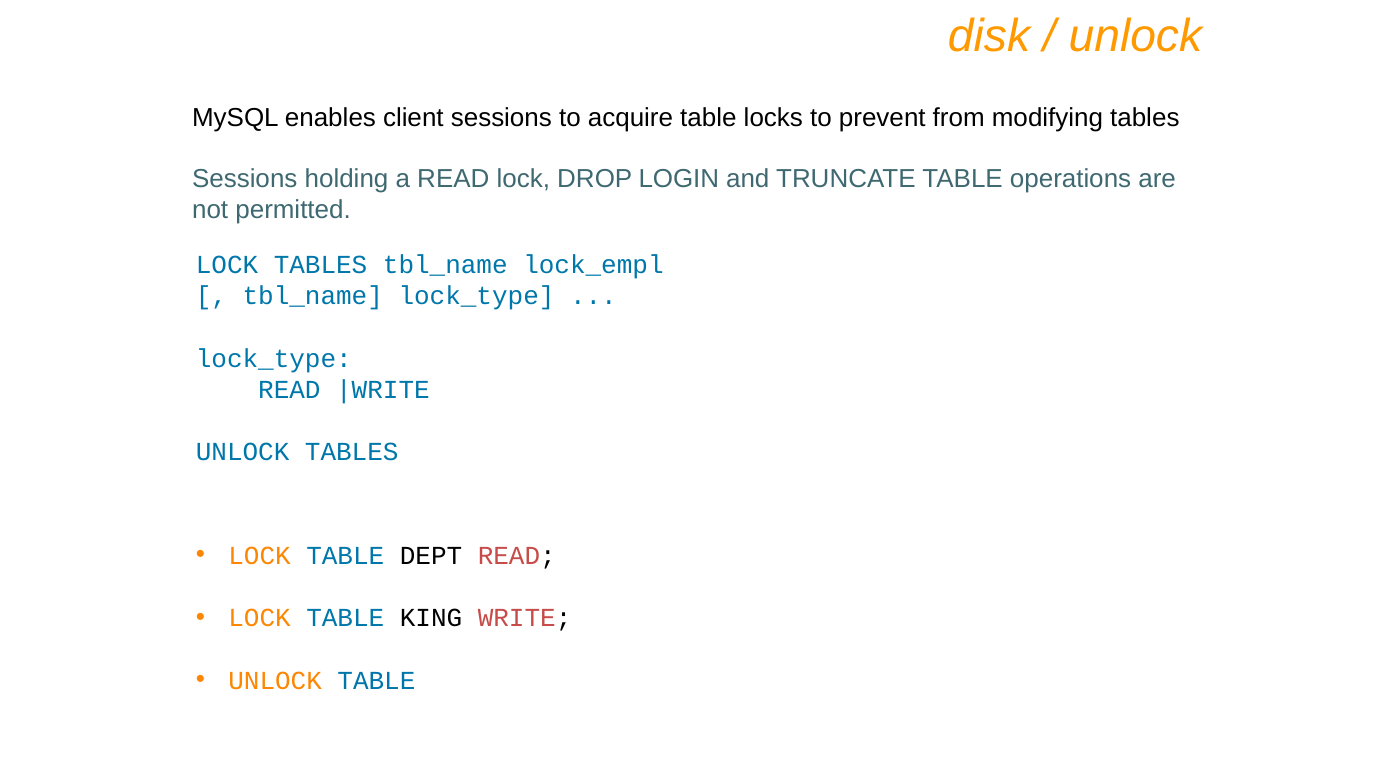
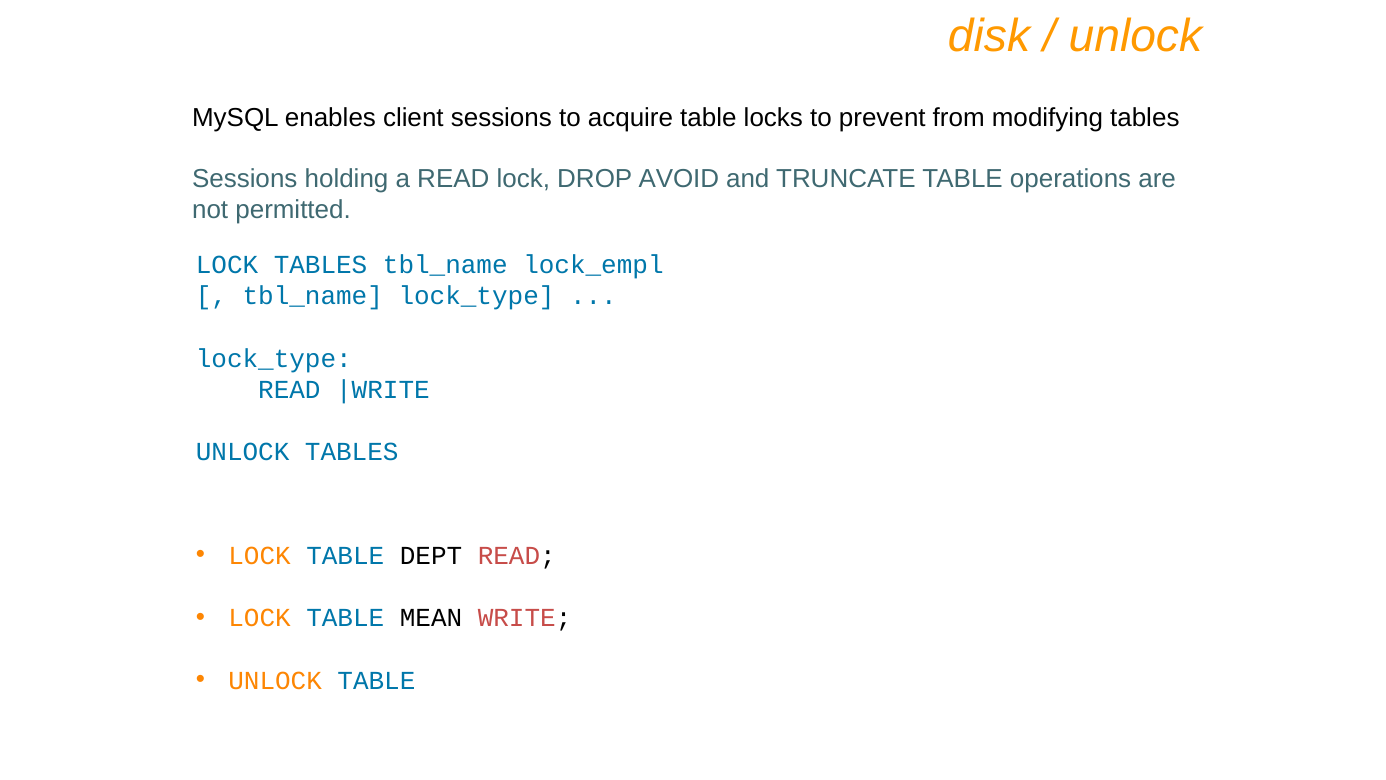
LOGIN: LOGIN -> AVOID (679, 178)
KING: KING -> MEAN (431, 618)
